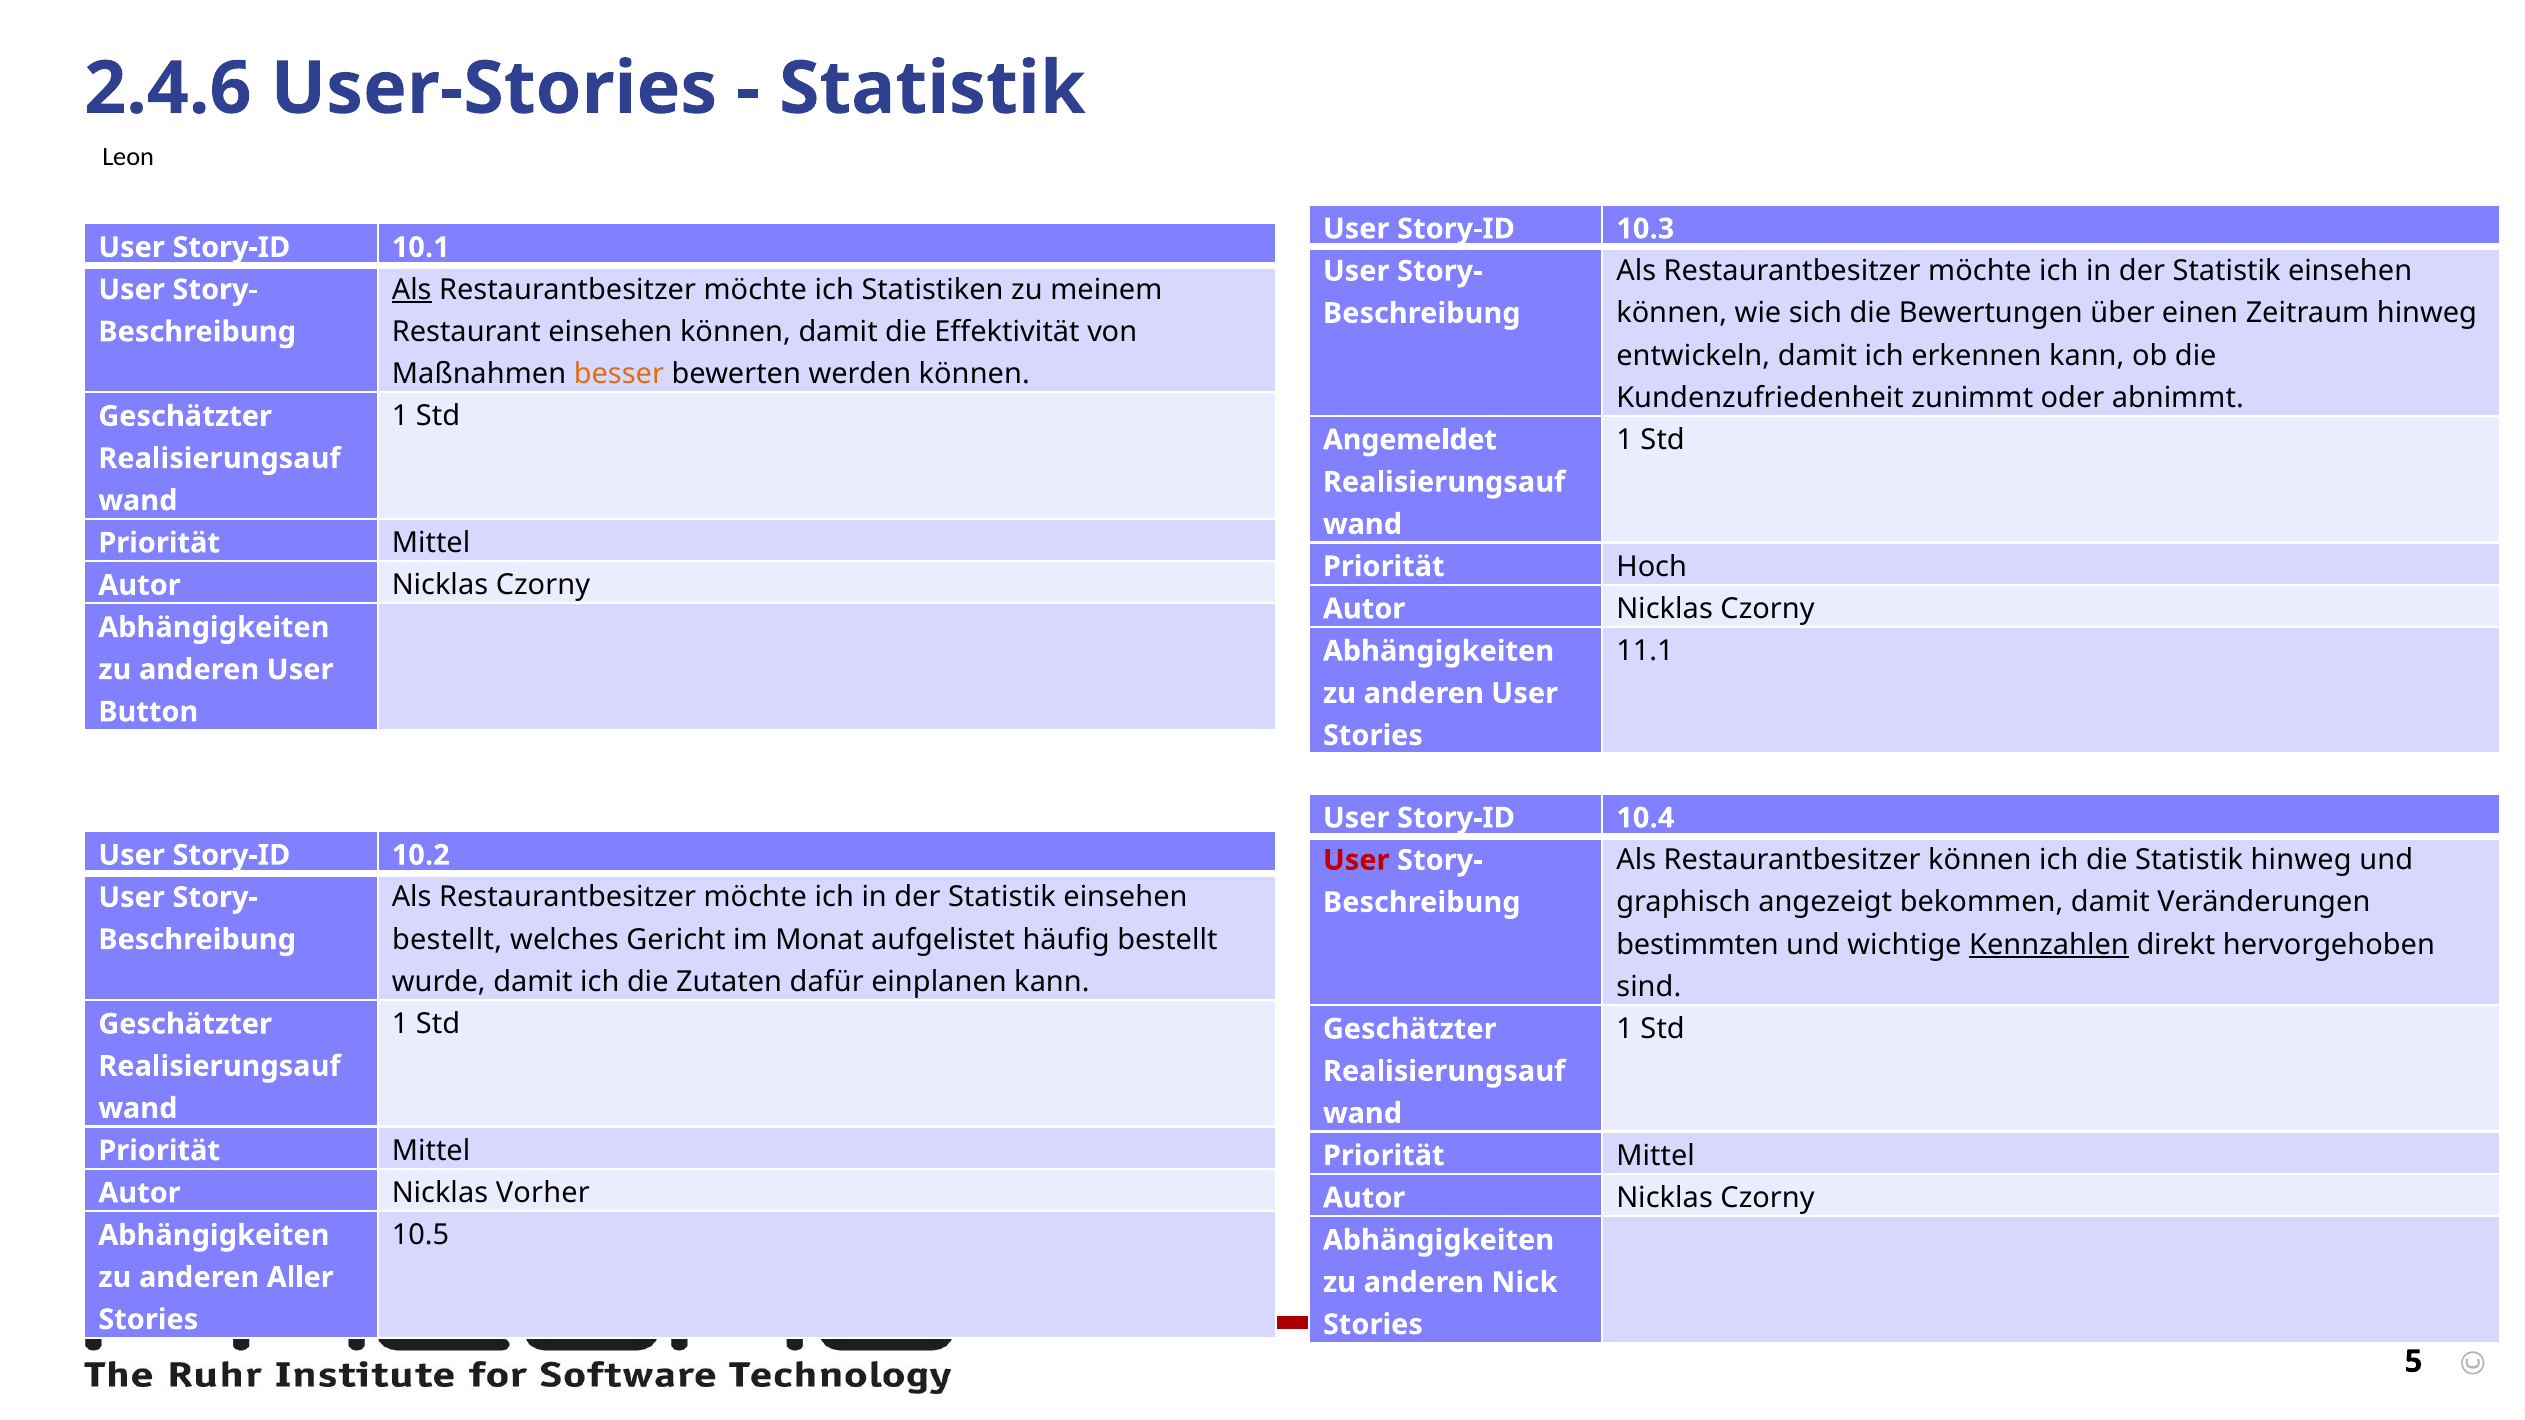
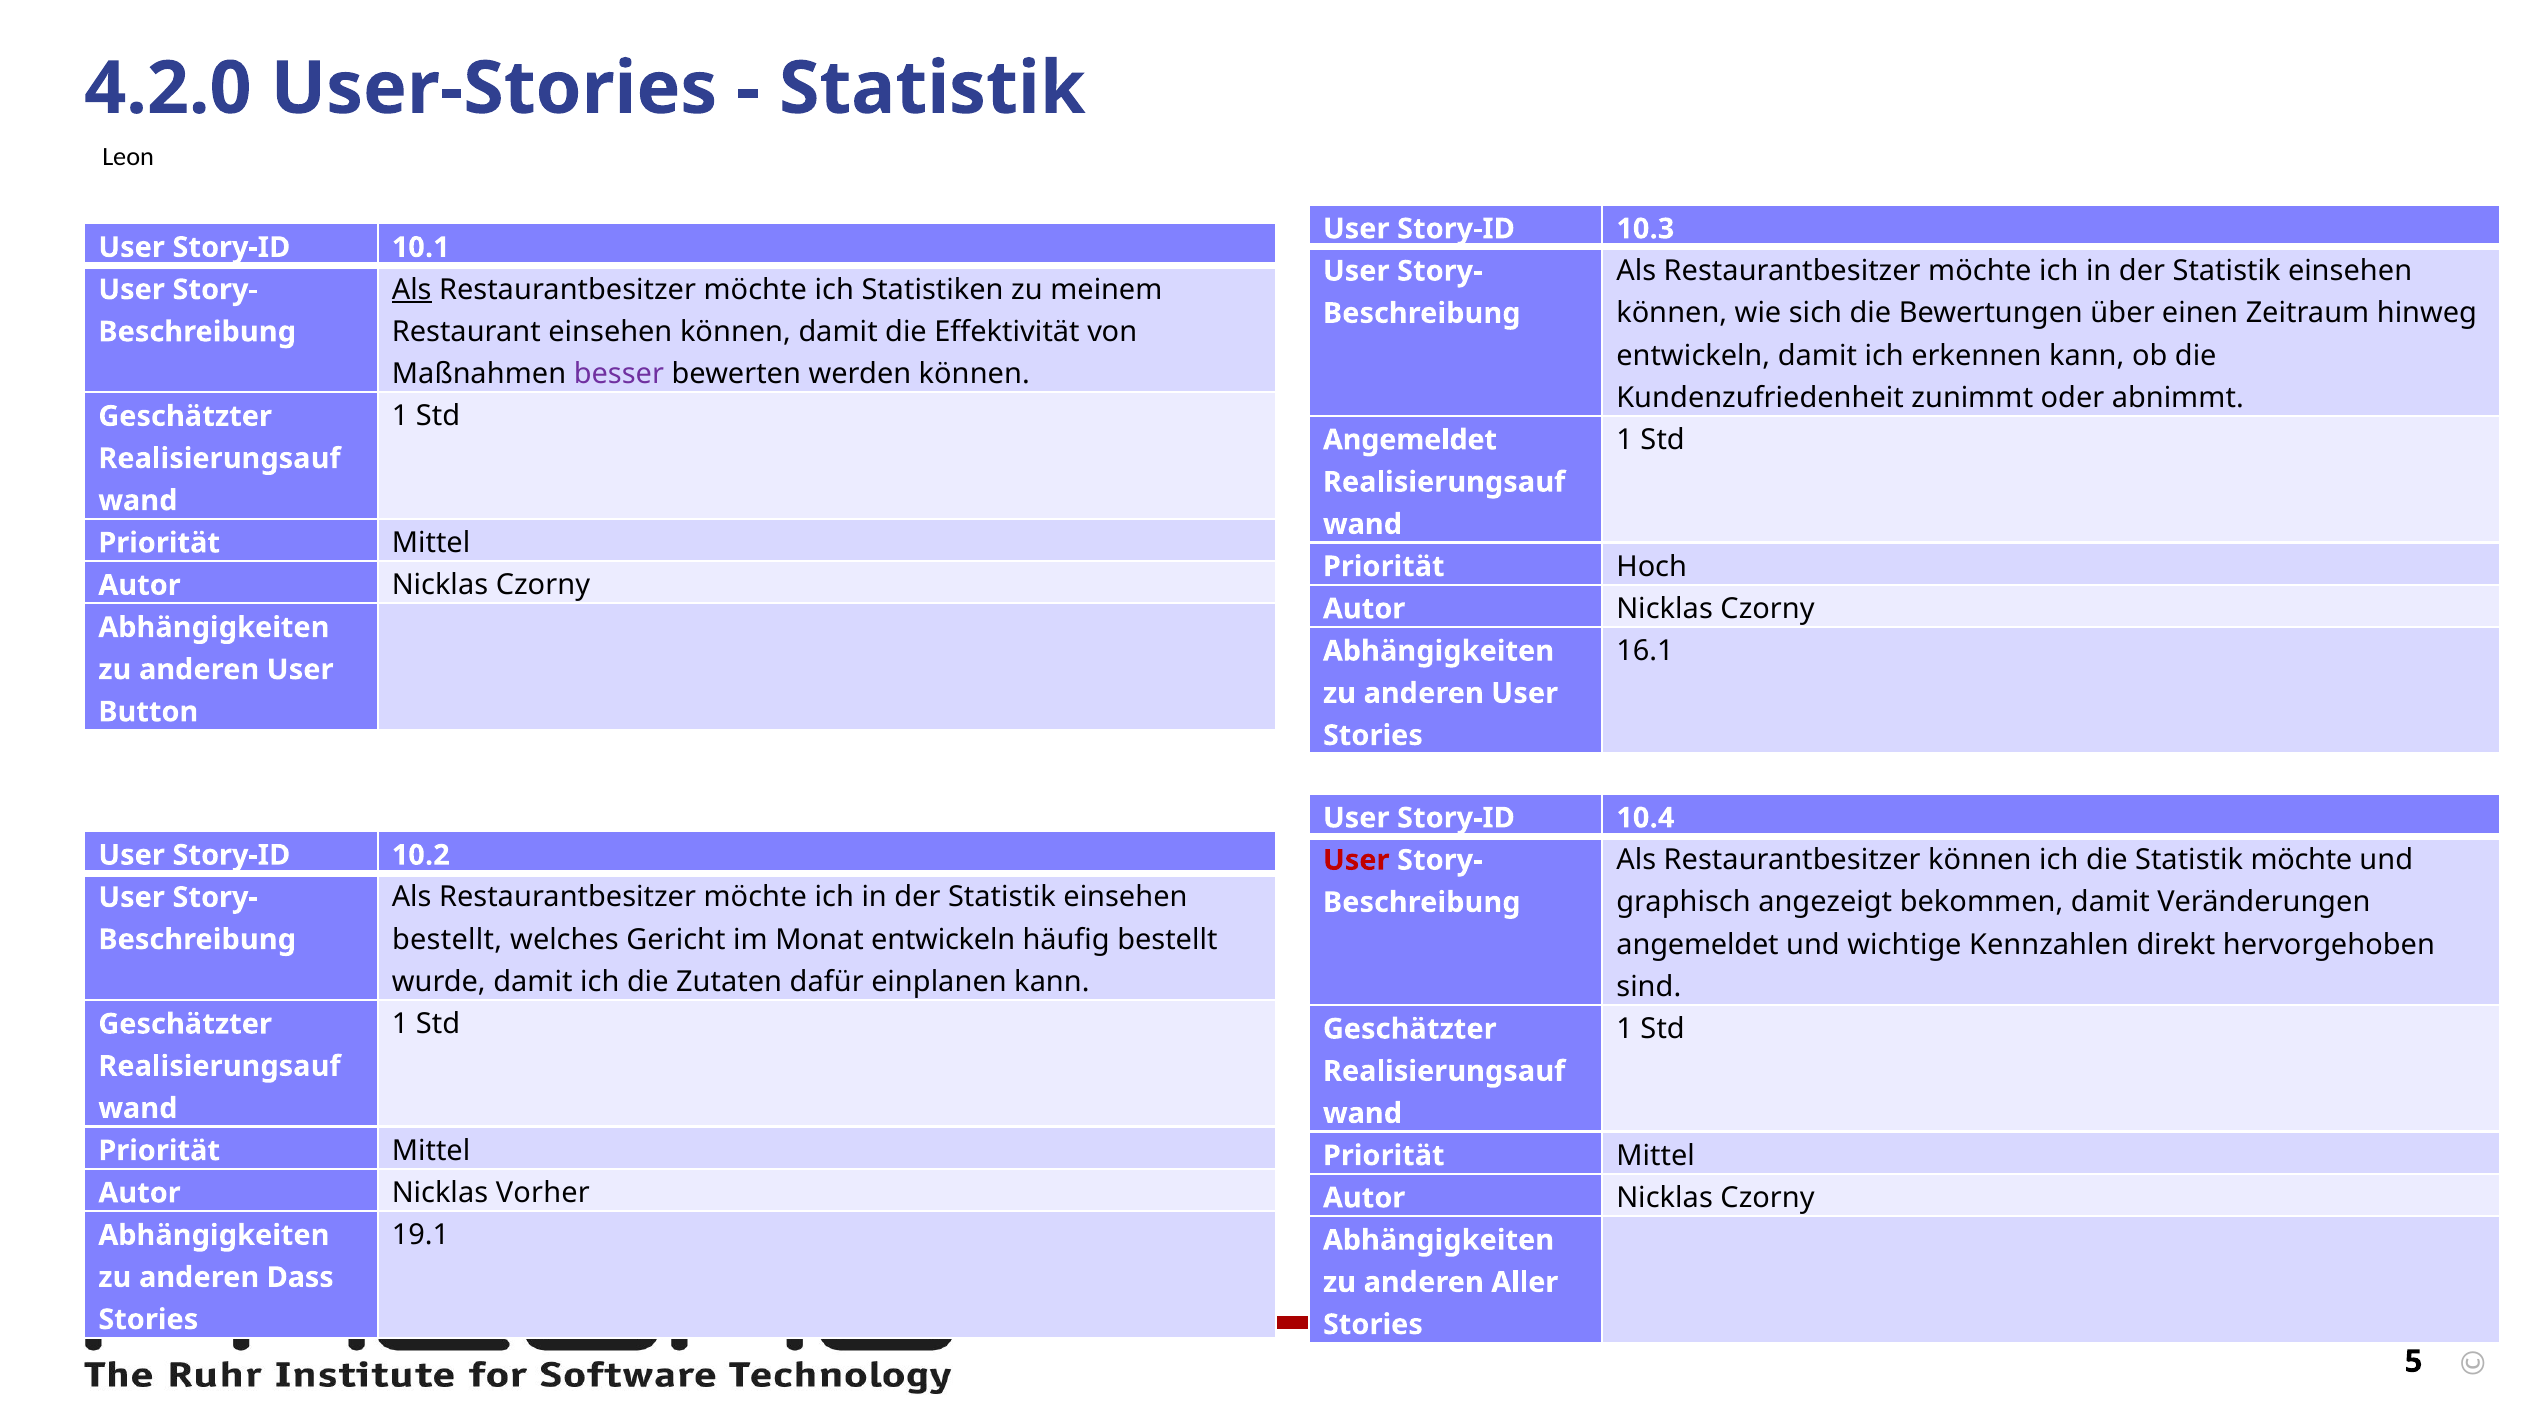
2.4.6: 2.4.6 -> 4.2.0 (168, 89)
besser colour: orange -> purple (619, 374)
11.1: 11.1 -> 16.1 (1645, 651)
Statistik hinweg: hinweg -> möchte (2301, 860)
Monat aufgelistet: aufgelistet -> entwickeln (943, 940)
bestimmten: bestimmten -> angemeldet (1698, 945)
Kennzahlen underline: present -> none (2049, 945)
10.5: 10.5 -> 19.1 (420, 1235)
Aller: Aller -> Dass (300, 1278)
Nick: Nick -> Aller (1525, 1283)
